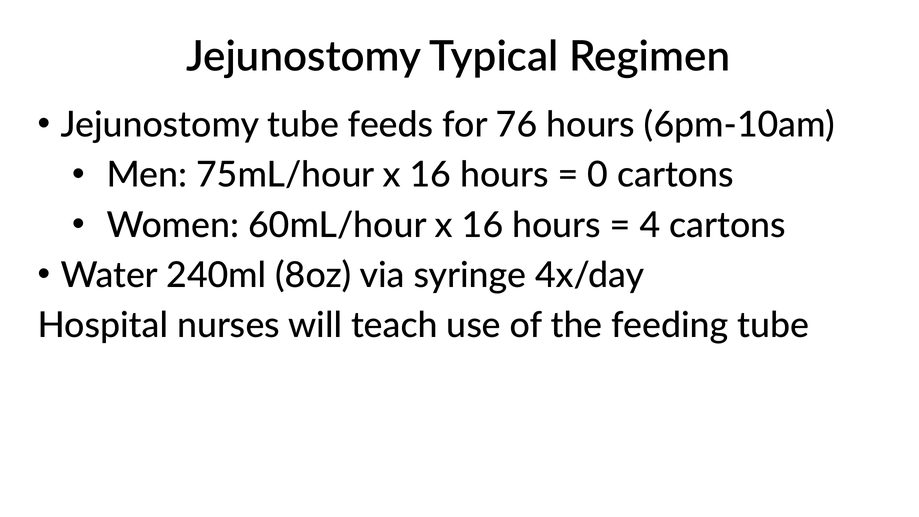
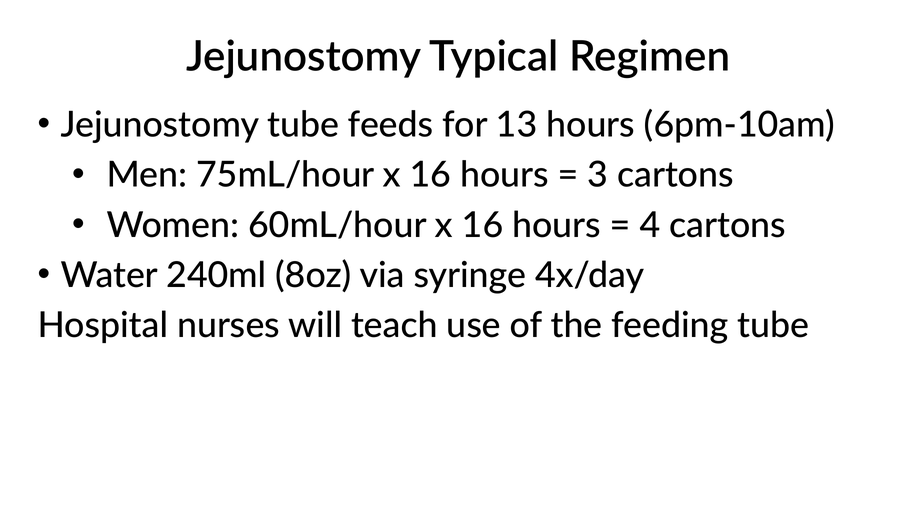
76: 76 -> 13 (517, 125)
0: 0 -> 3 (598, 175)
